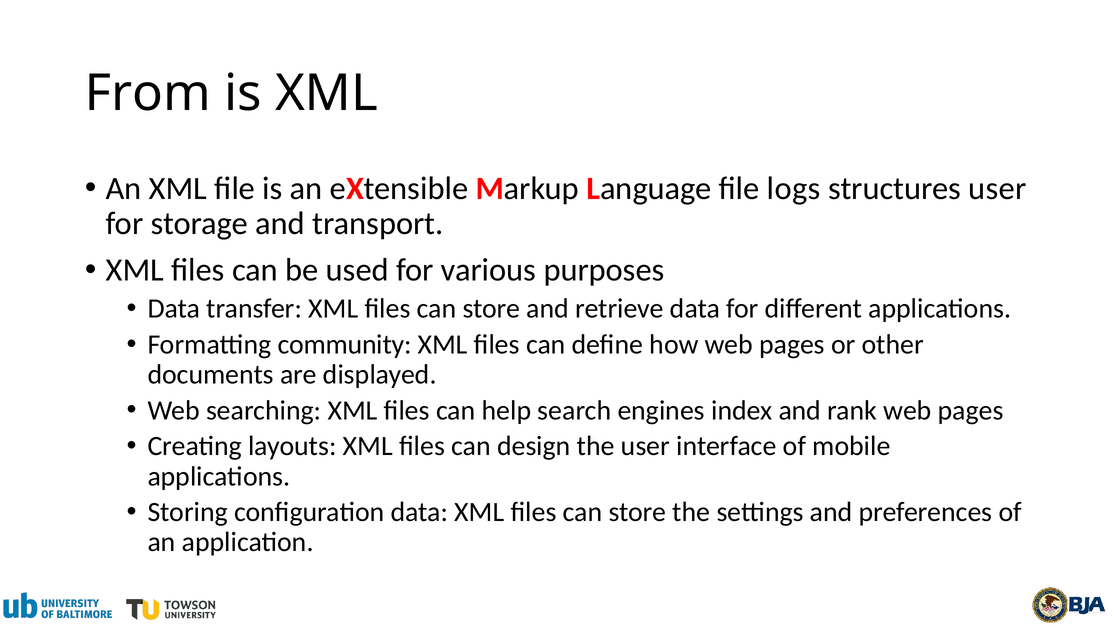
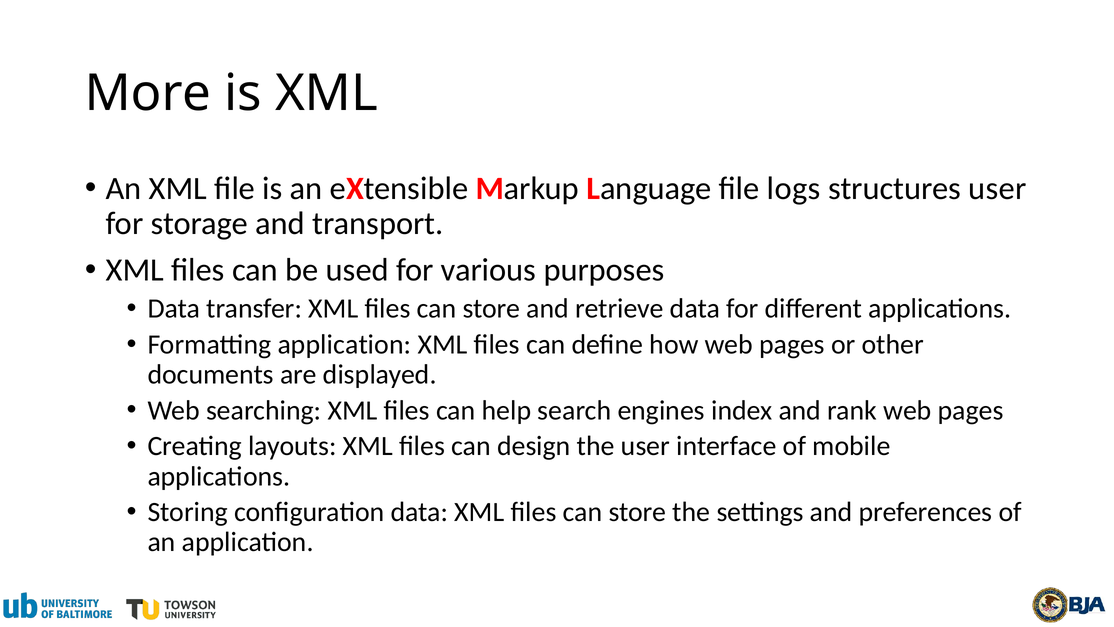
From: From -> More (148, 94)
Formatting community: community -> application (344, 344)
